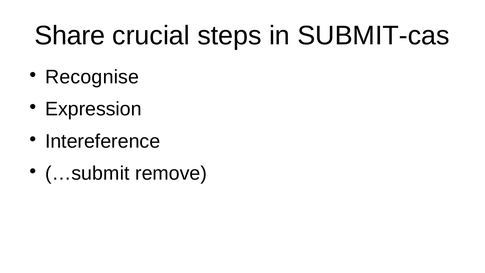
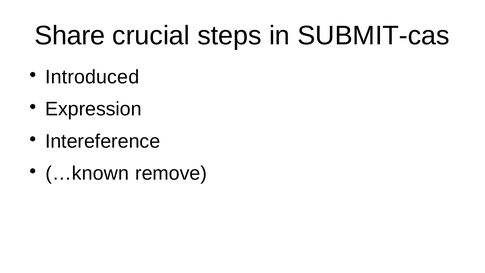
Recognise: Recognise -> Introduced (92, 77)
…submit: …submit -> …known (87, 173)
